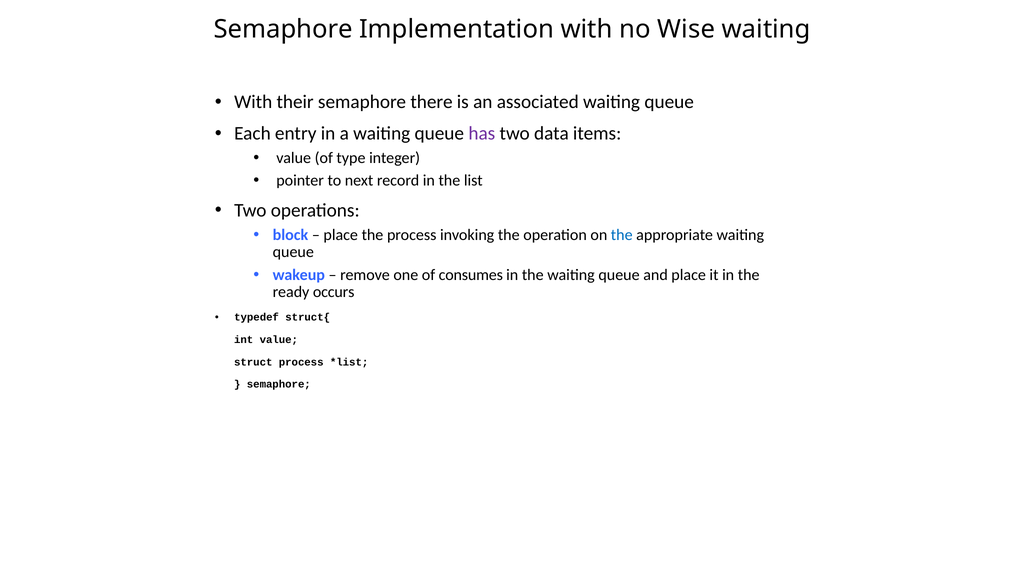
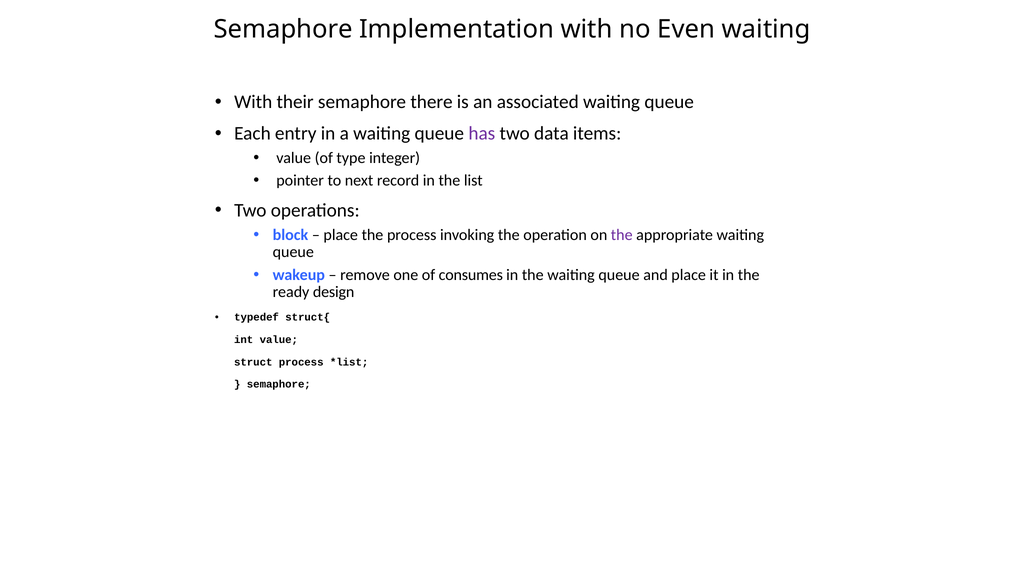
Wise: Wise -> Even (686, 29)
the colour: blue -> purple (622, 235)
occurs: occurs -> design (334, 292)
